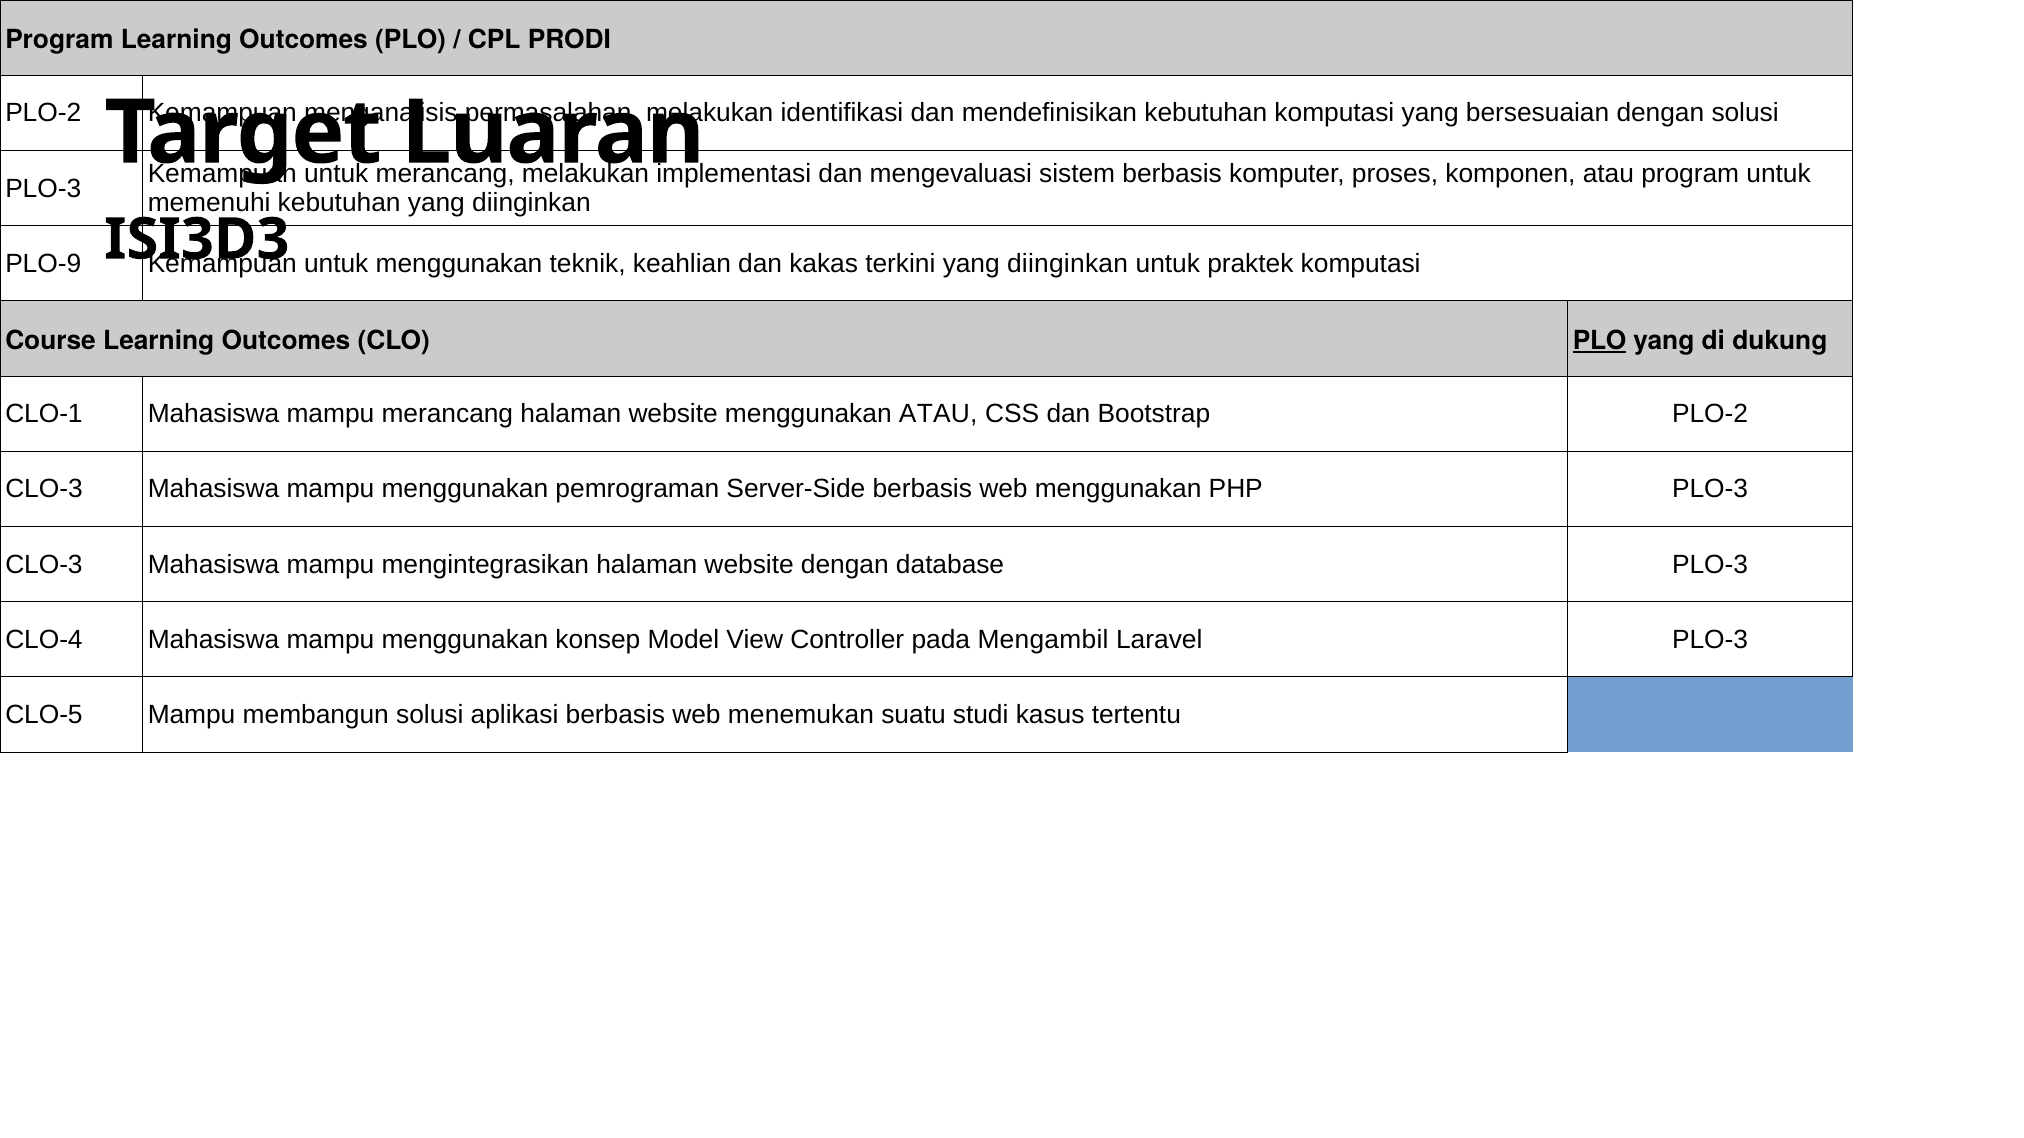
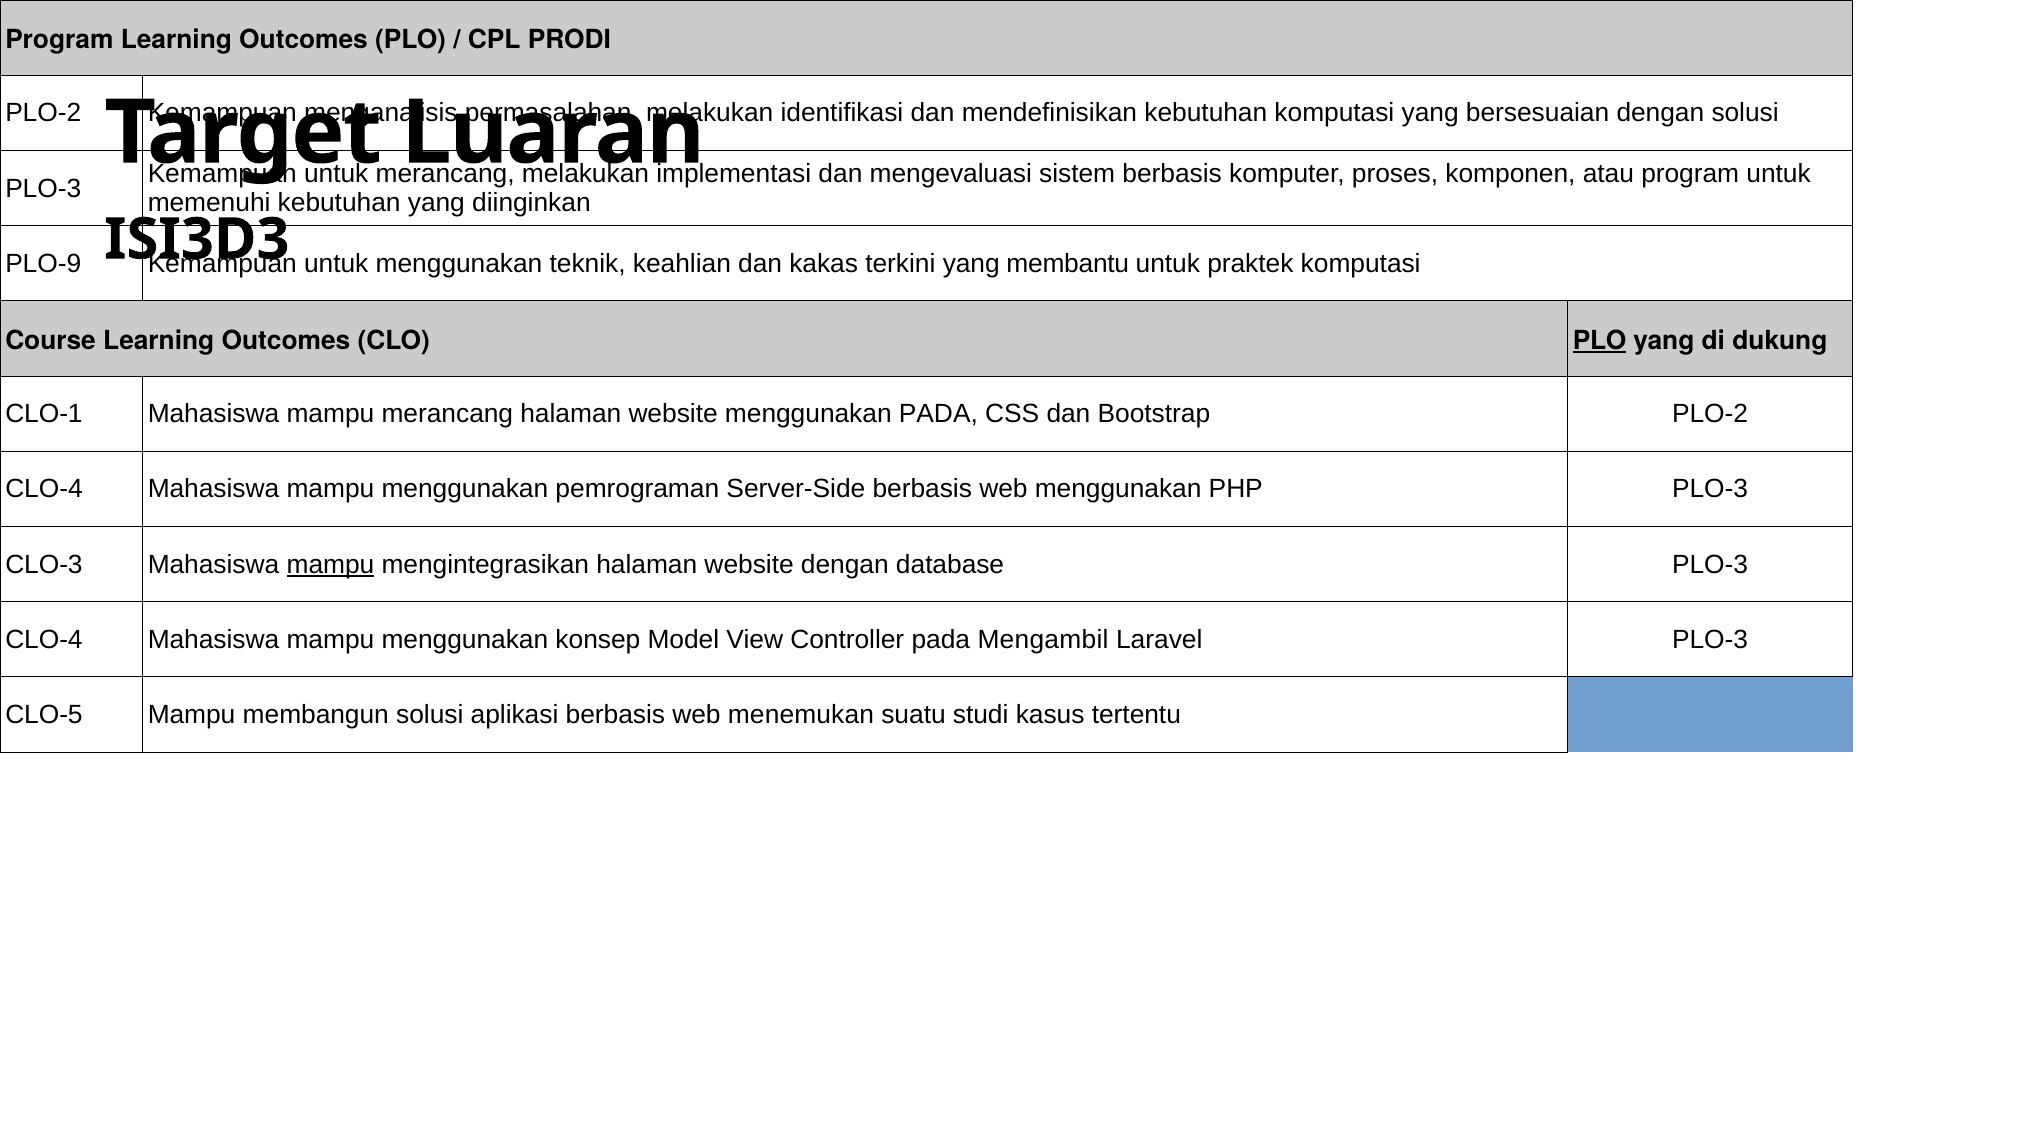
terkini yang diinginkan: diinginkan -> membantu (1068, 264)
menggunakan ATAU: ATAU -> PADA (938, 414)
CLO-3: CLO-3 -> CLO-4 (44, 489)
mampu underline: none -> present (330, 565)
